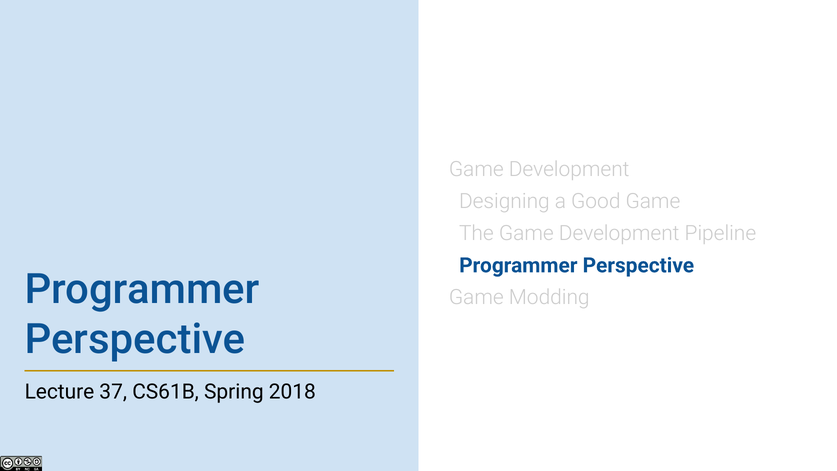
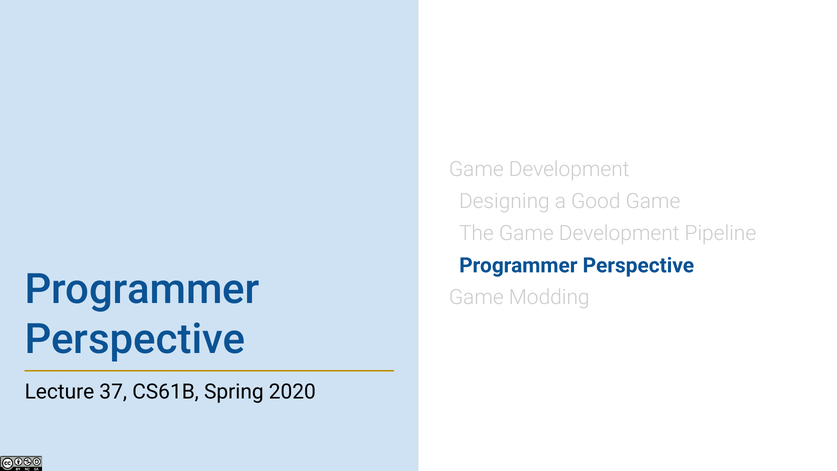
2018: 2018 -> 2020 (292, 392)
